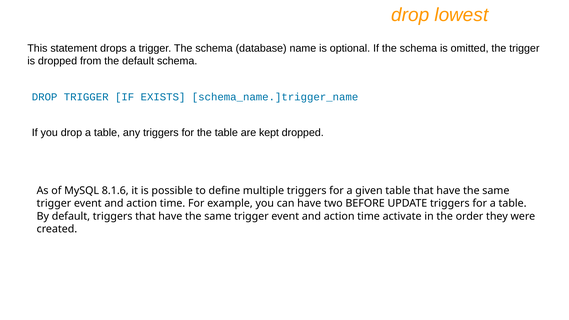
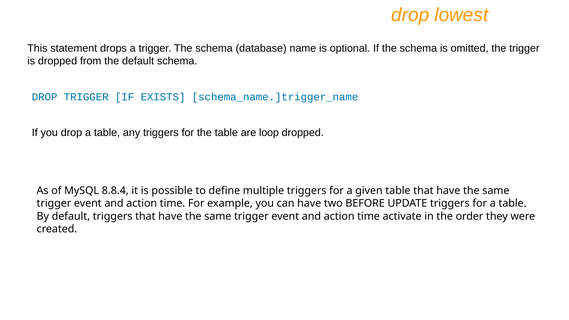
kept: kept -> loop (269, 133)
8.1.6: 8.1.6 -> 8.8.4 (115, 191)
